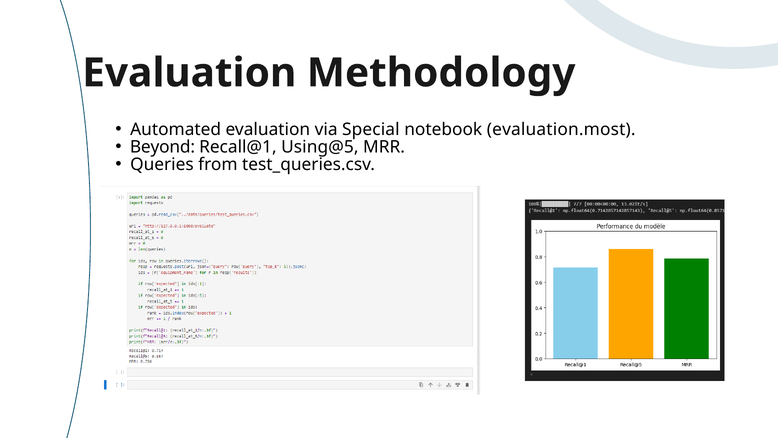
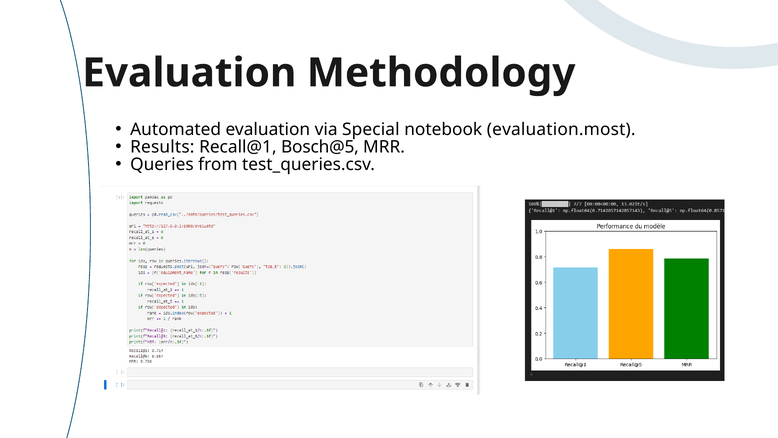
Beyond: Beyond -> Results (162, 147)
Using@5: Using@5 -> Bosch@5 (320, 147)
